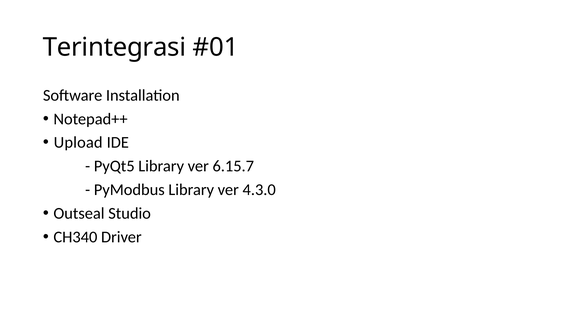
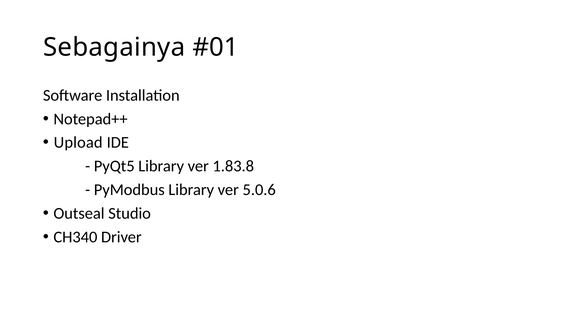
Terintegrasi: Terintegrasi -> Sebagainya (114, 47)
6.15.7: 6.15.7 -> 1.83.8 (233, 166)
4.3.0: 4.3.0 -> 5.0.6 (259, 190)
